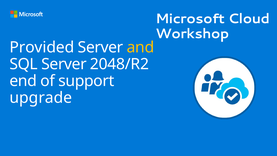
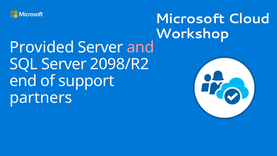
and colour: yellow -> pink (140, 47)
2048/R2: 2048/R2 -> 2098/R2 (119, 64)
upgrade: upgrade -> partners (41, 98)
